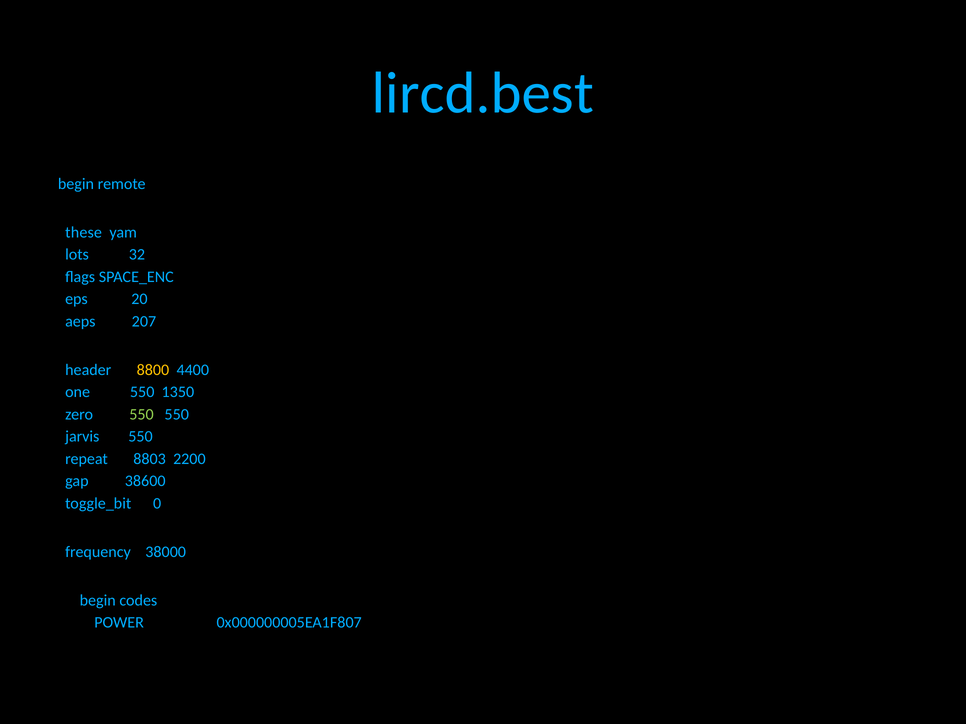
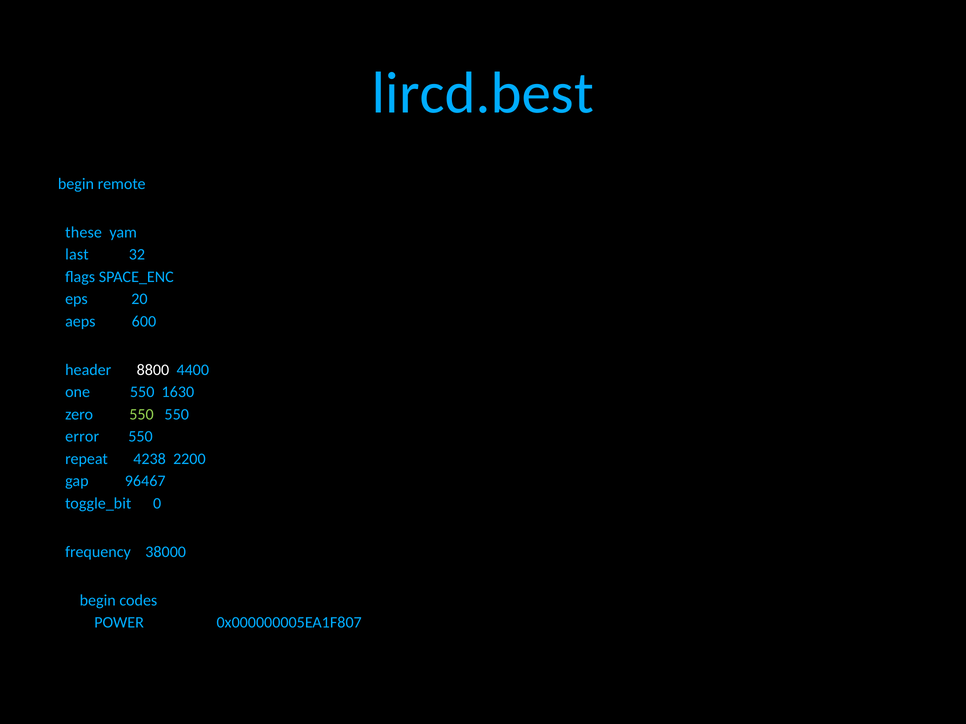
lots: lots -> last (77, 255)
207: 207 -> 600 (144, 322)
8800 colour: yellow -> white (153, 370)
1350: 1350 -> 1630 (178, 392)
jarvis: jarvis -> error (82, 437)
8803: 8803 -> 4238 (150, 459)
38600: 38600 -> 96467 (145, 481)
